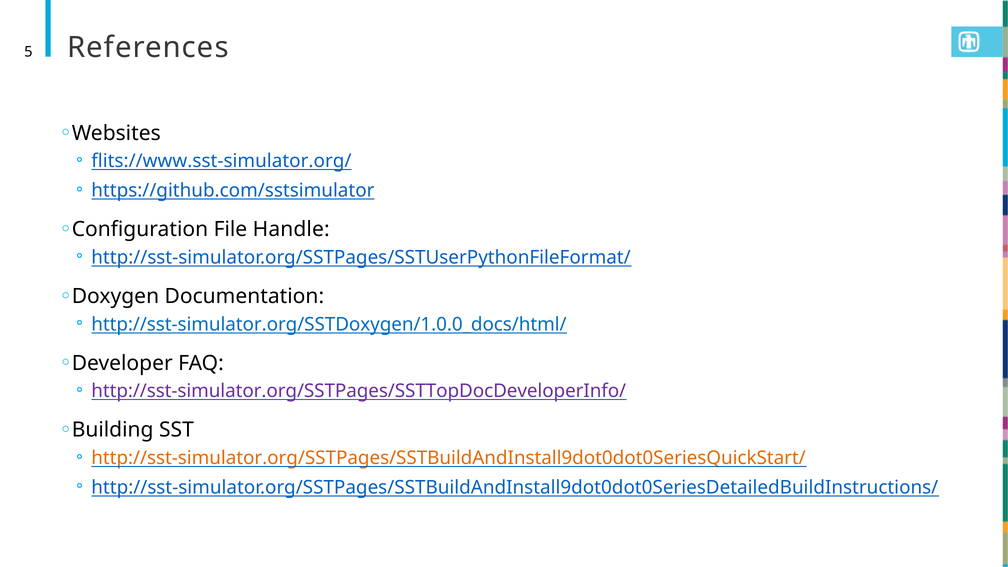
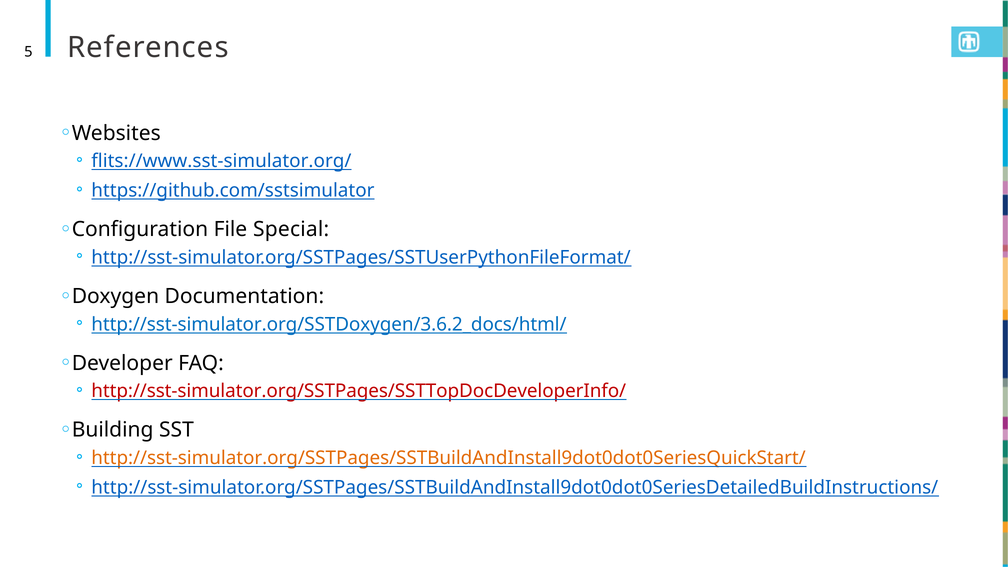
Handle: Handle -> Special (291, 229)
http://sst-simulator.org/SSTDoxygen/1.0.0_docs/html/: http://sst-simulator.org/SSTDoxygen/1.0.0_docs/html/ -> http://sst-simulator.org/SSTDoxygen/3.6.2_docs/html/ (329, 324)
http://sst-simulator.org/SSTPages/SSTTopDocDeveloperInfo/ colour: purple -> red (359, 391)
